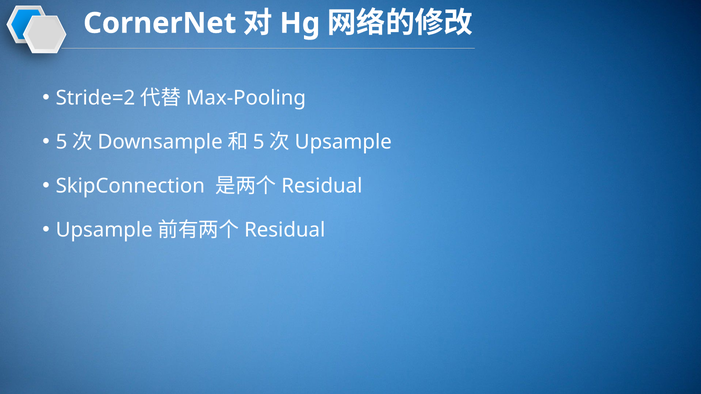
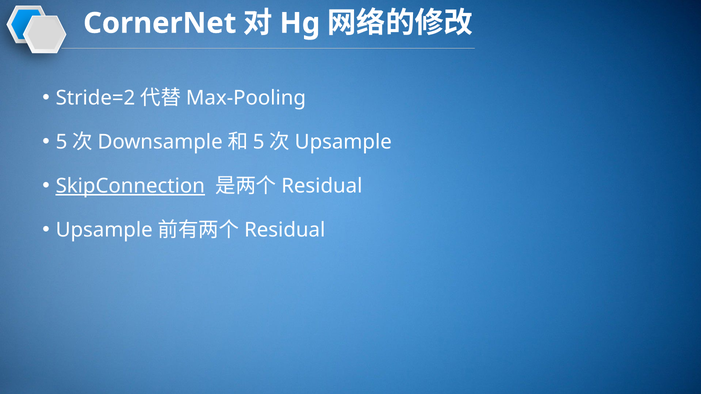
SkipConnection underline: none -> present (130, 186)
